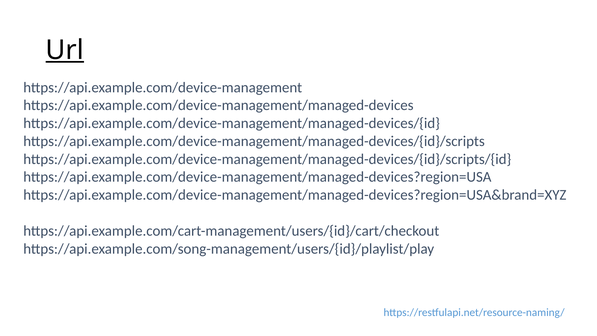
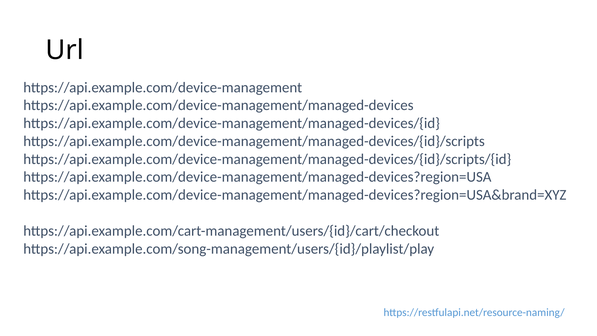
Url underline: present -> none (65, 50)
